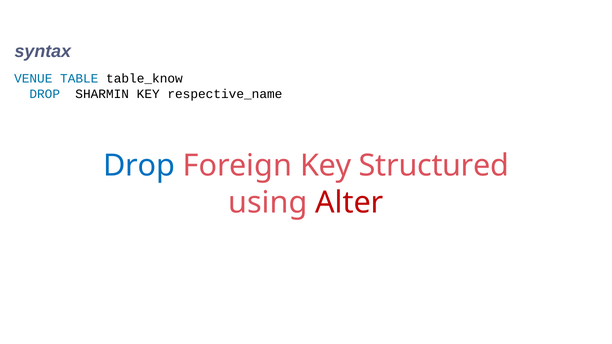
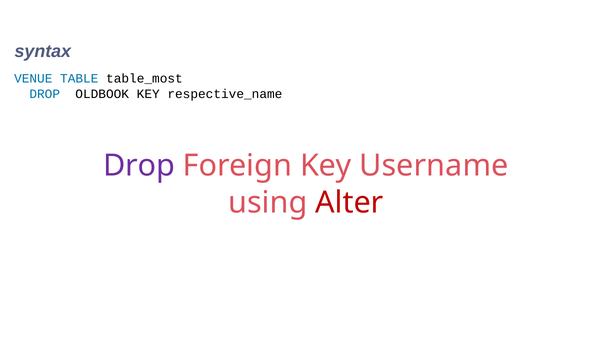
table_know: table_know -> table_most (144, 79)
SHARMIN: SHARMIN -> OLDBOOK (102, 94)
Drop colour: blue -> purple (139, 166)
Structured: Structured -> Username (434, 166)
